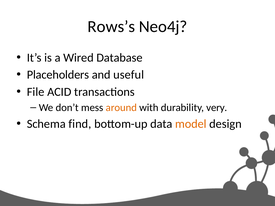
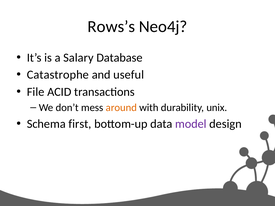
Wired: Wired -> Salary (78, 58)
Placeholders: Placeholders -> Catastrophe (58, 75)
very: very -> unix (217, 108)
find: find -> first (80, 124)
model colour: orange -> purple (191, 124)
